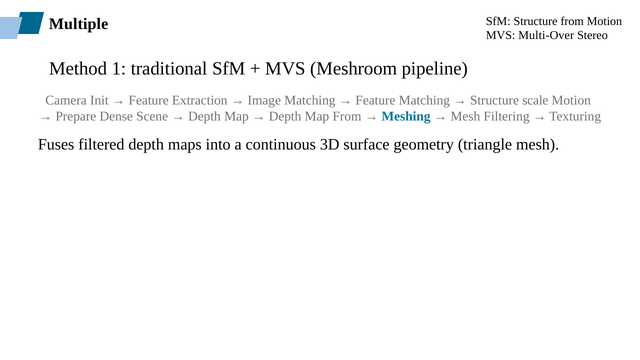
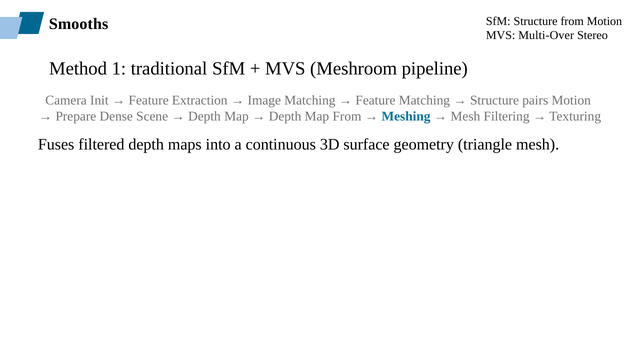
Multiple: Multiple -> Smooths (79, 24)
scale: scale -> pairs (535, 100)
